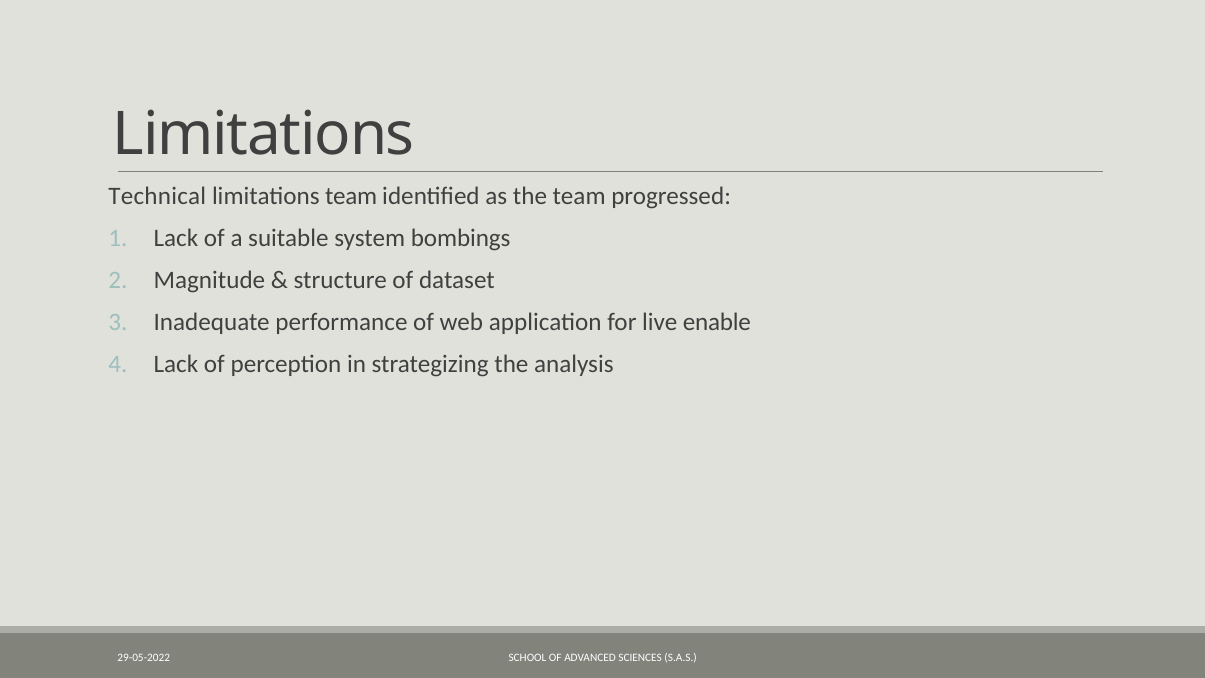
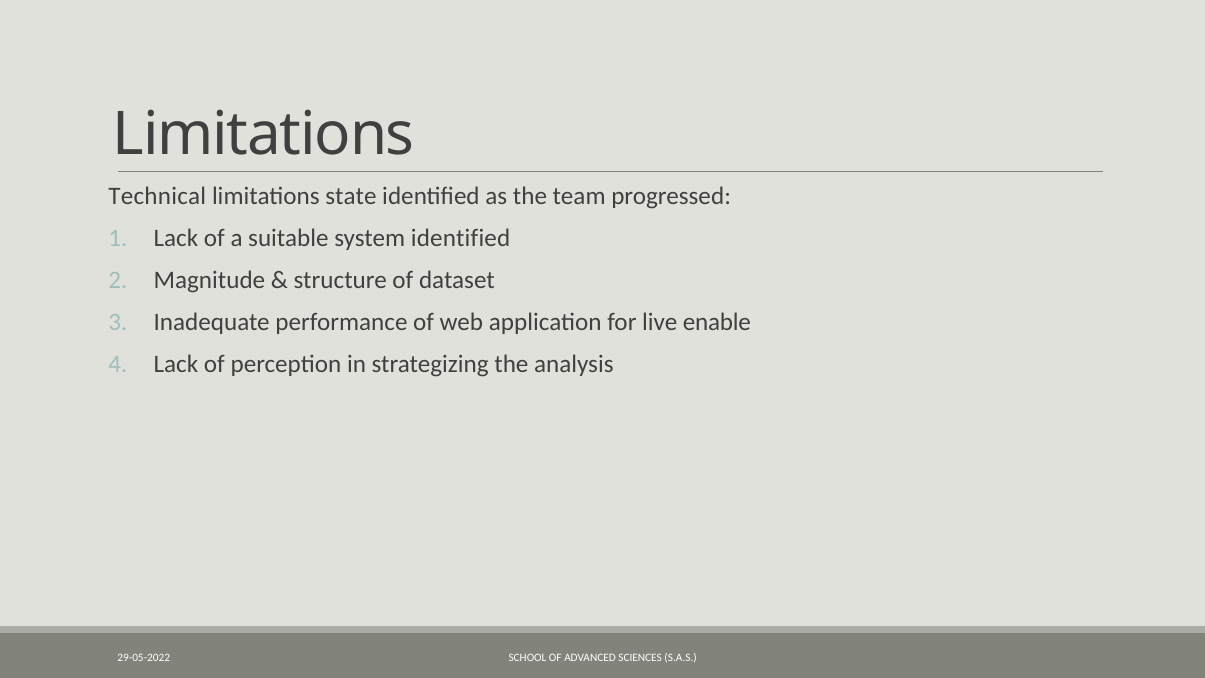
limitations team: team -> state (351, 196)
system bombings: bombings -> identified (461, 238)
